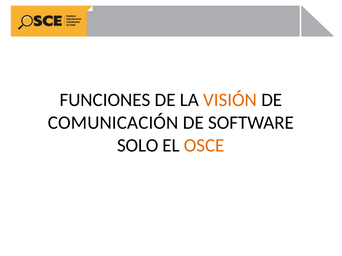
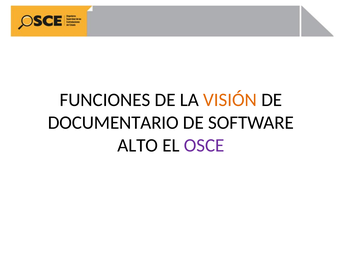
COMUNICACIÓN: COMUNICACIÓN -> DOCUMENTARIO (113, 123)
SOLO: SOLO -> ALTO (138, 146)
OSCE colour: orange -> purple (204, 146)
